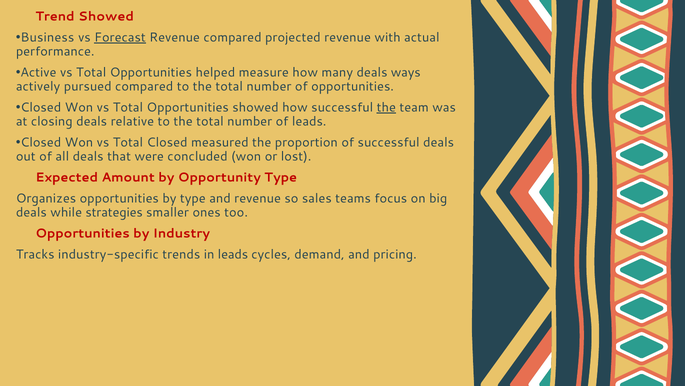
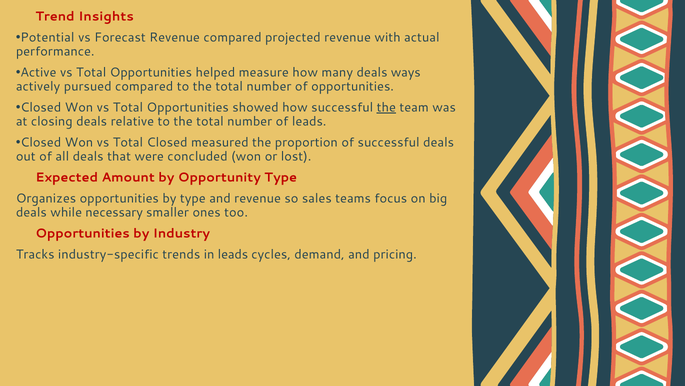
Trend Showed: Showed -> Insights (106, 16)
Business: Business -> Potential (47, 38)
Forecast underline: present -> none (120, 38)
strategies: strategies -> necessary (114, 212)
